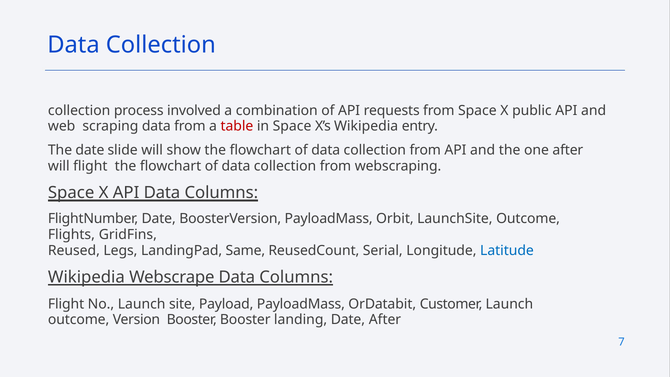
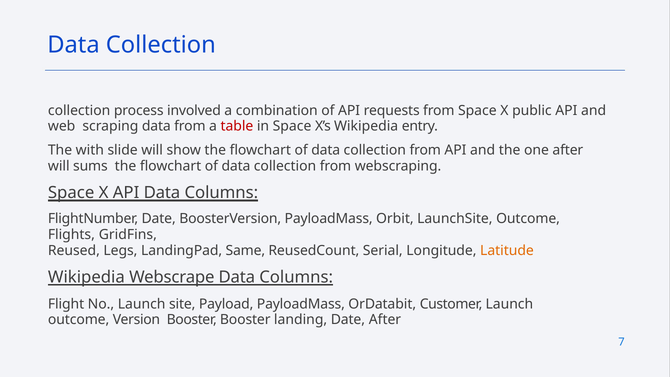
The date: date -> with (90, 150)
will flight: flight -> sums (90, 166)
Latitude colour: blue -> orange (507, 251)
